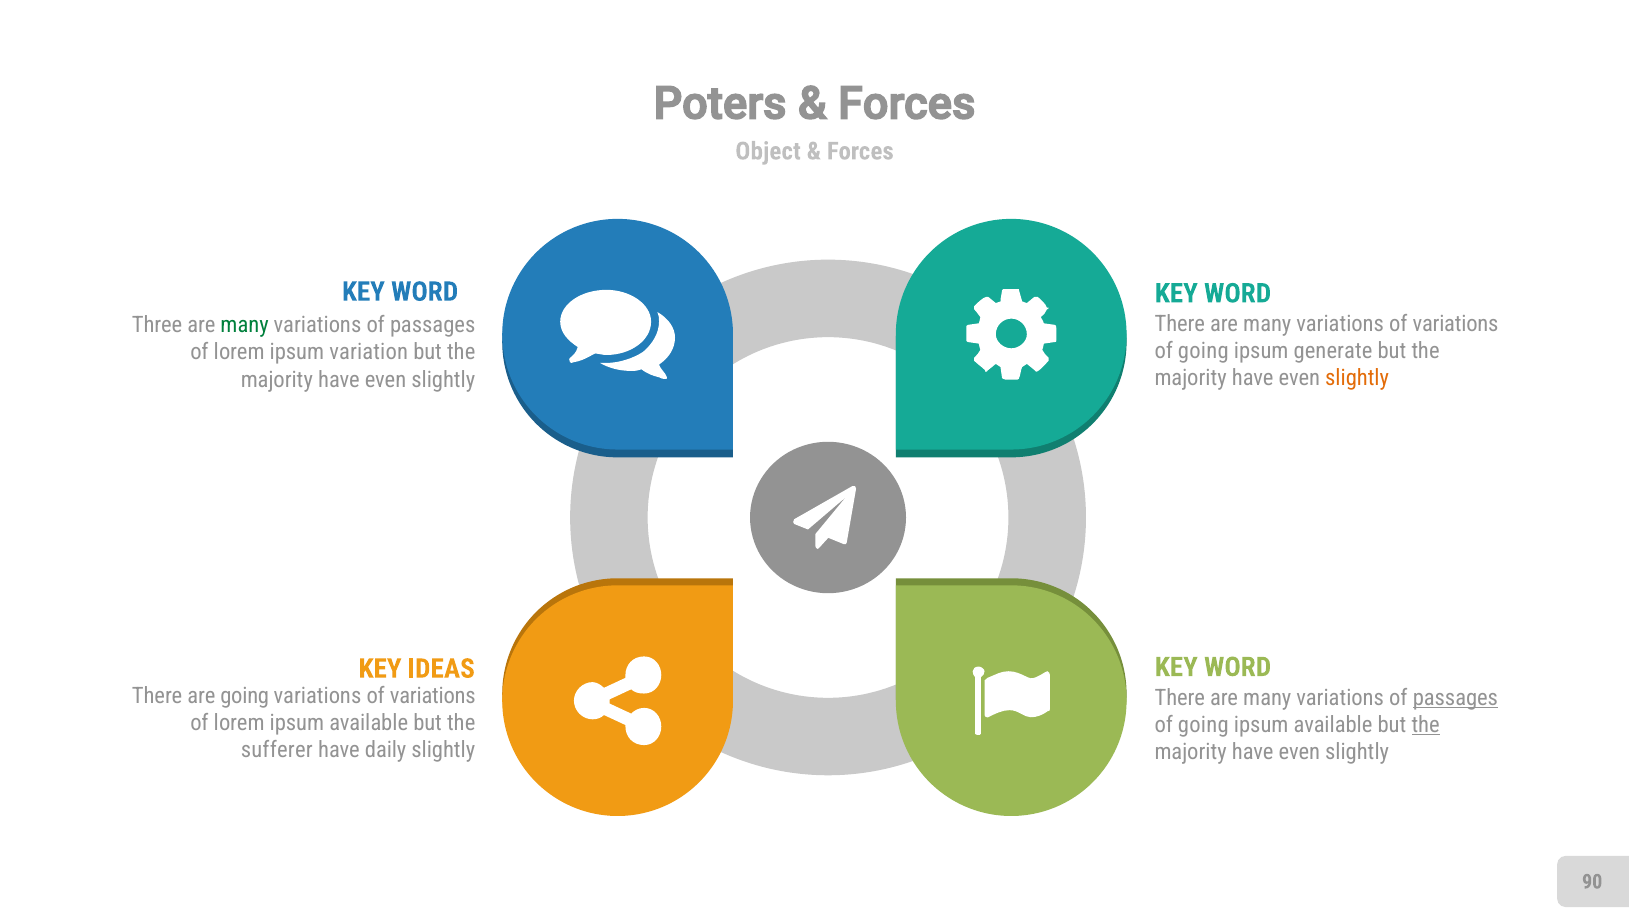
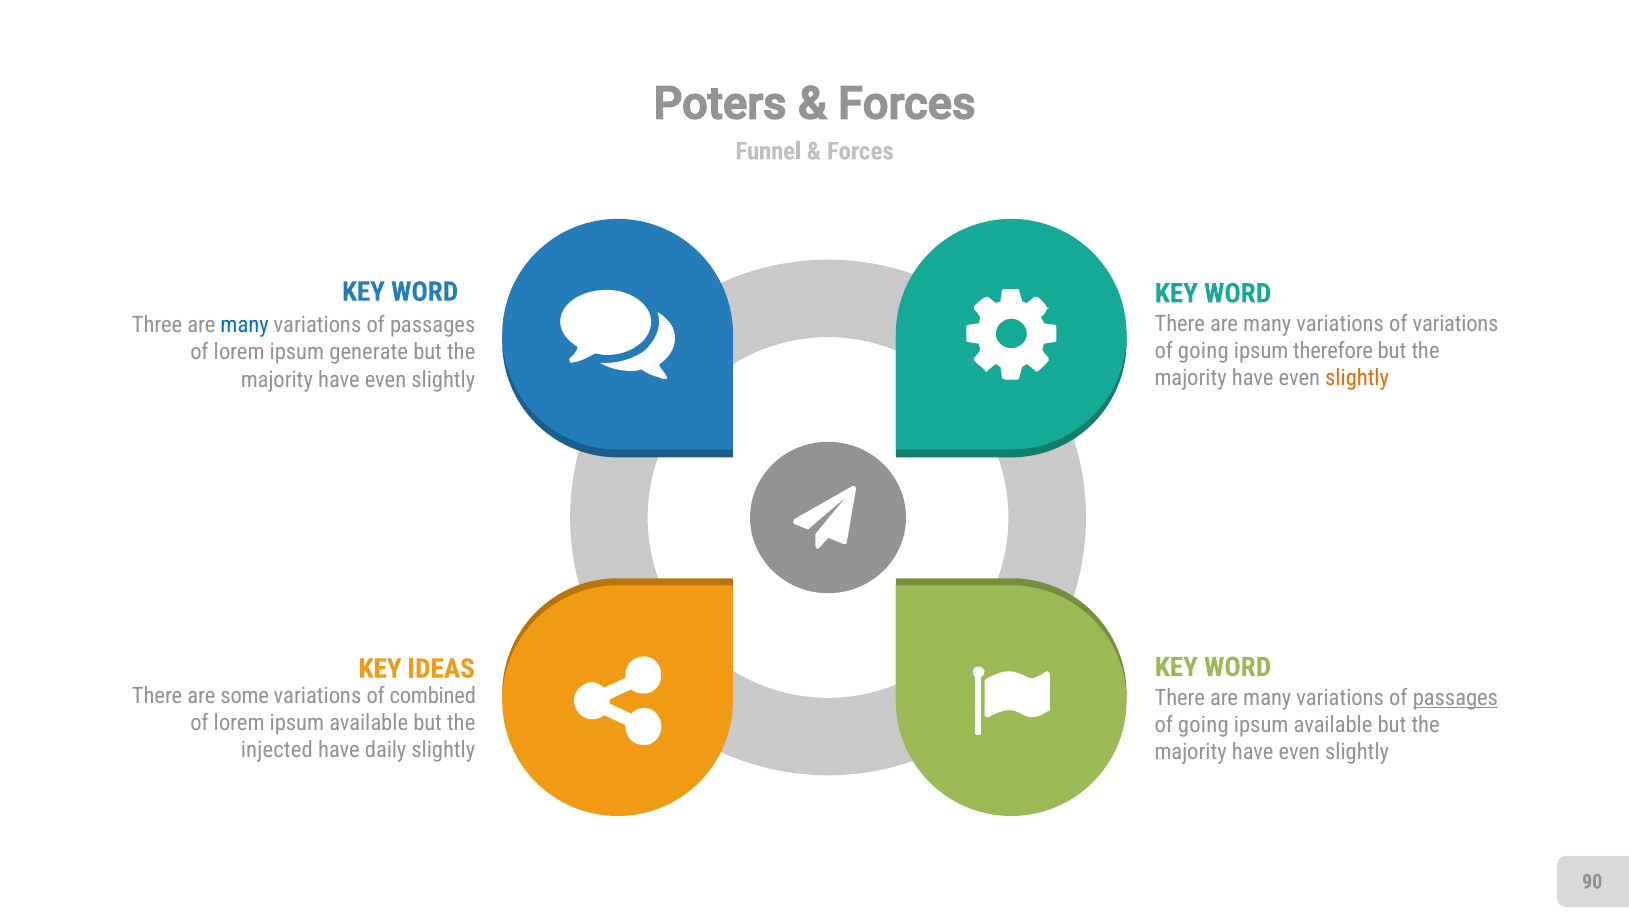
Object: Object -> Funnel (768, 151)
many colour: green -> blue (245, 325)
generate: generate -> therefore (1333, 351)
variation: variation -> generate (369, 353)
are going: going -> some (245, 696)
variations: variations -> combined (433, 696)
the underline: present -> none (1426, 725)
sufferer: sufferer -> injected (277, 751)
